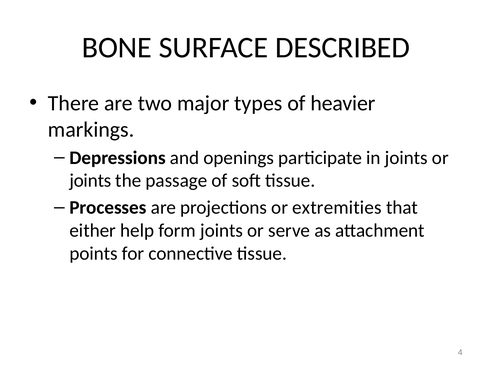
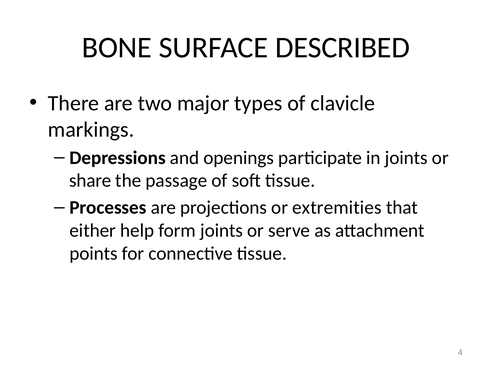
heavier: heavier -> clavicle (343, 103)
joints: joints -> share (90, 181)
